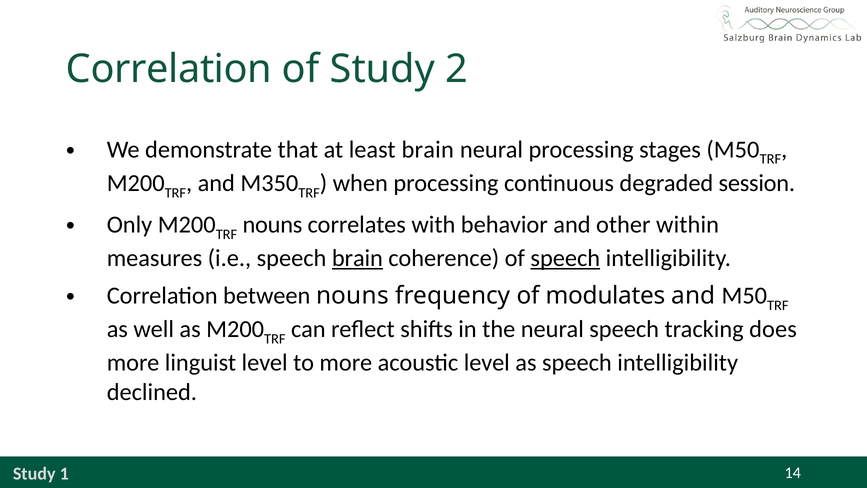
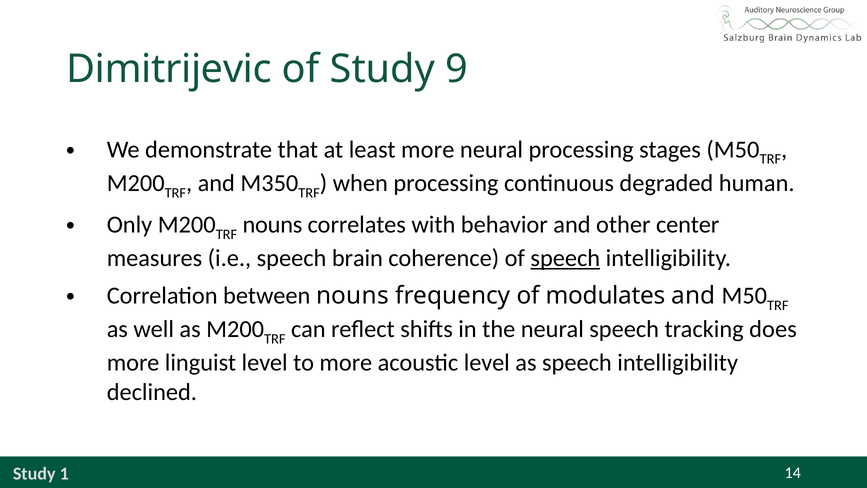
Correlation: Correlation -> Dimitrijevic (169, 69)
2: 2 -> 9 (457, 69)
least brain: brain -> more (428, 150)
session: session -> human (757, 183)
within: within -> center (688, 225)
brain underline: present -> none (357, 258)
